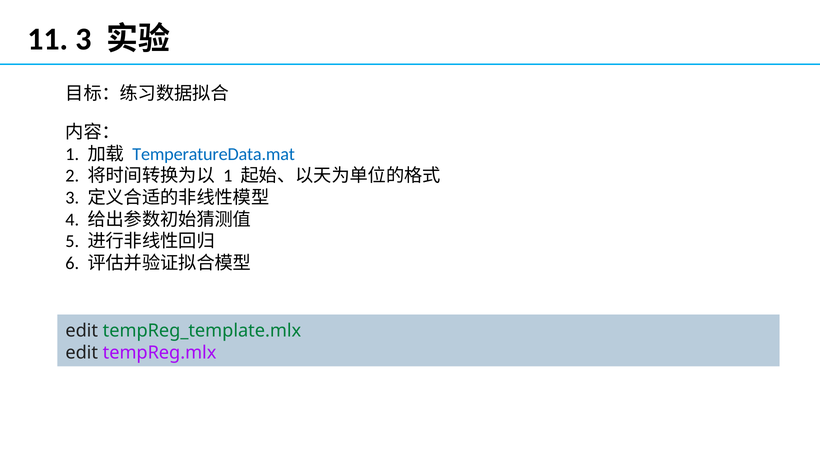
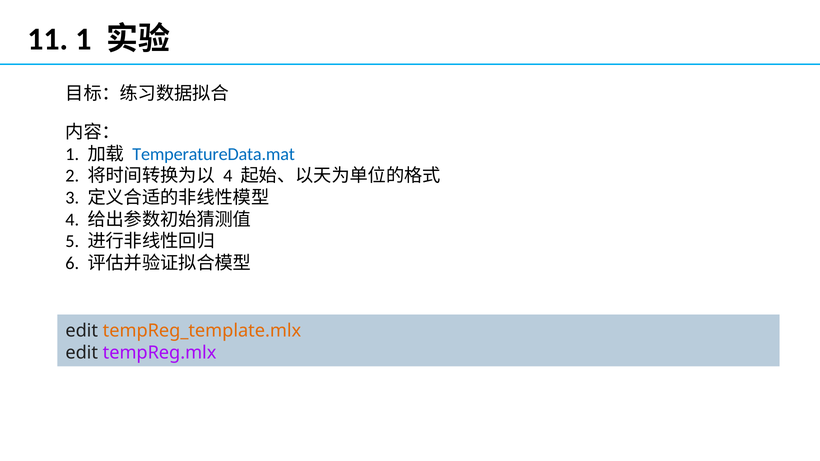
11 3: 3 -> 1 (83, 39)
1: 1 -> 4 (228, 176)
tempReg_template.mlx colour: green -> orange (202, 331)
